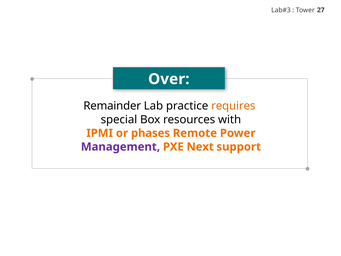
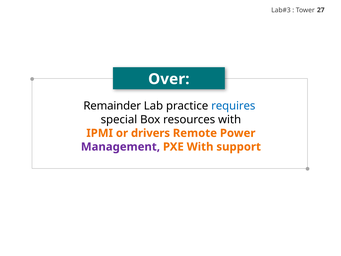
requires colour: orange -> blue (233, 106)
phases: phases -> drivers (150, 133)
PXE Next: Next -> With (200, 147)
